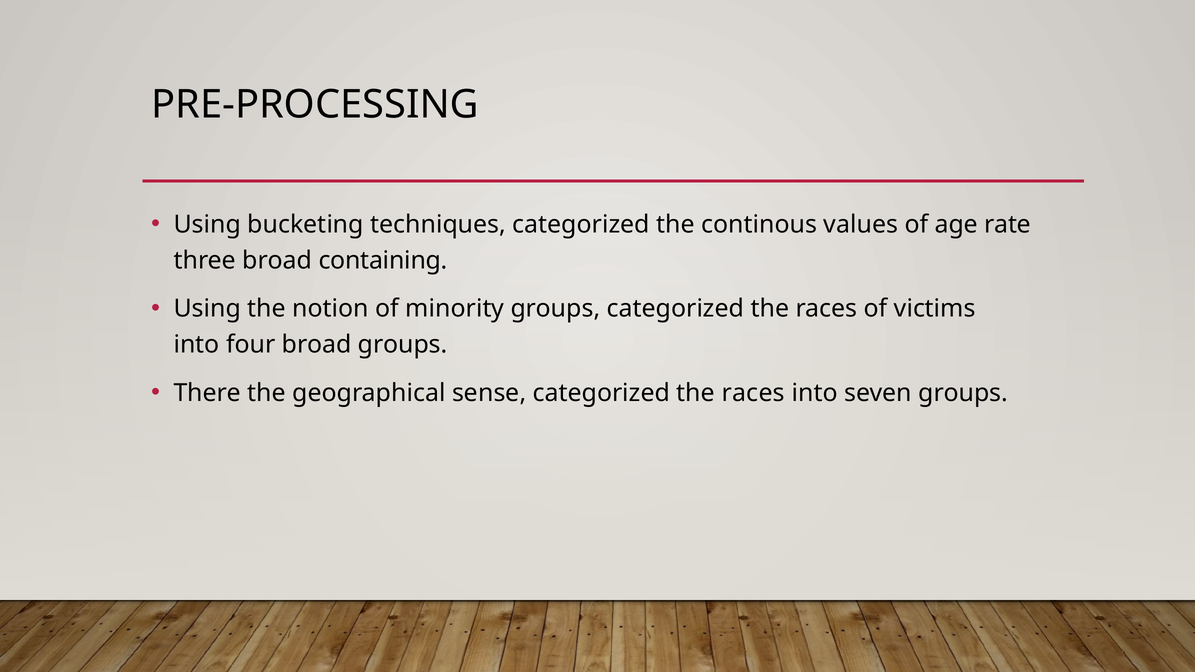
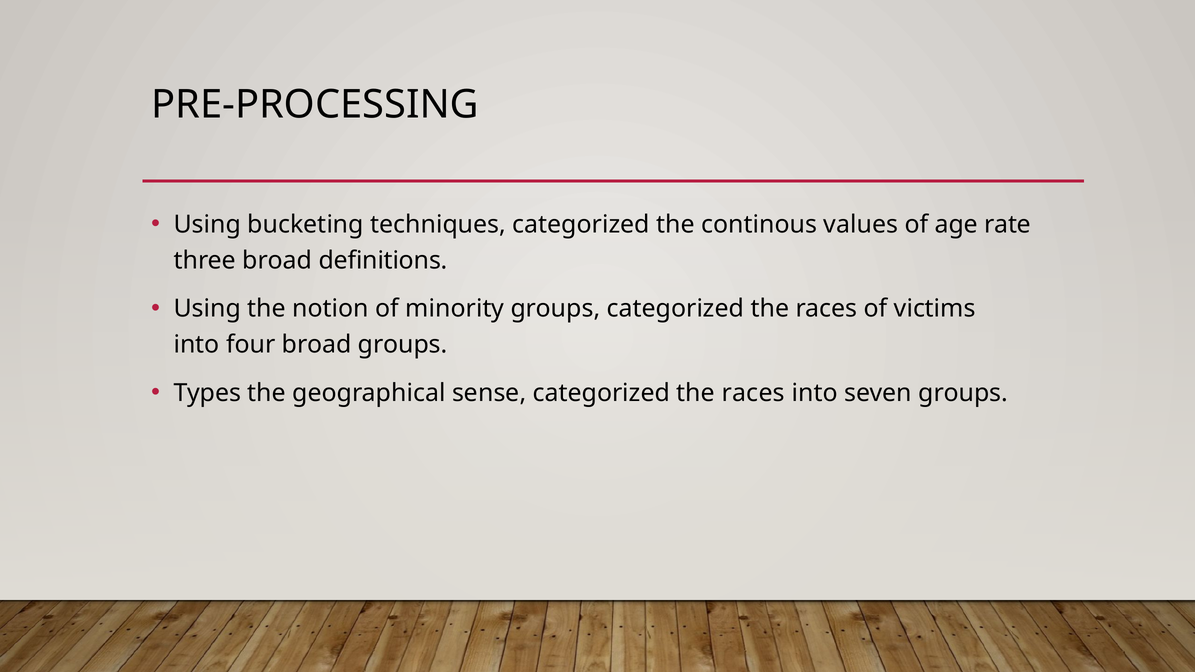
containing: containing -> definitions (383, 261)
There: There -> Types (207, 393)
